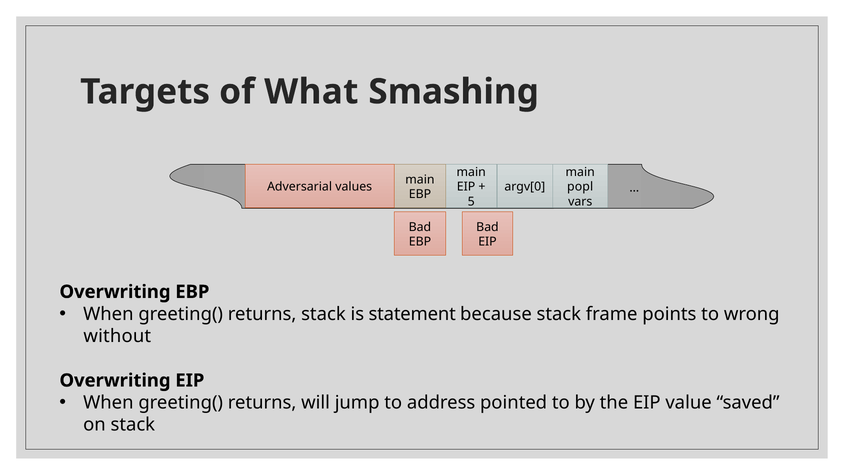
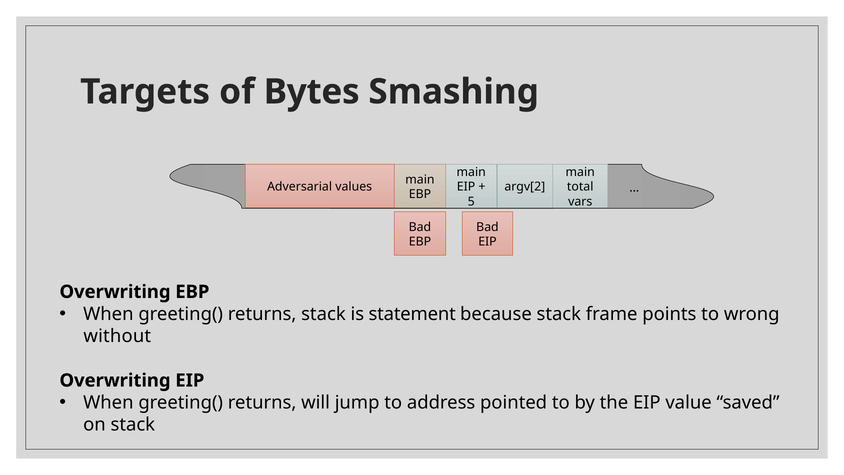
What: What -> Bytes (312, 92)
argv[0: argv[0 -> argv[2 (525, 187)
popl: popl -> total (580, 187)
